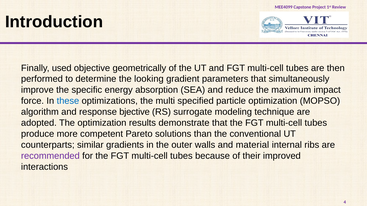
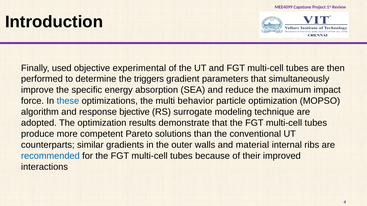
geometrically: geometrically -> experimental (139, 68)
looking: looking -> triggers (149, 79)
specified: specified -> behavior (196, 101)
recommended colour: purple -> blue (50, 156)
